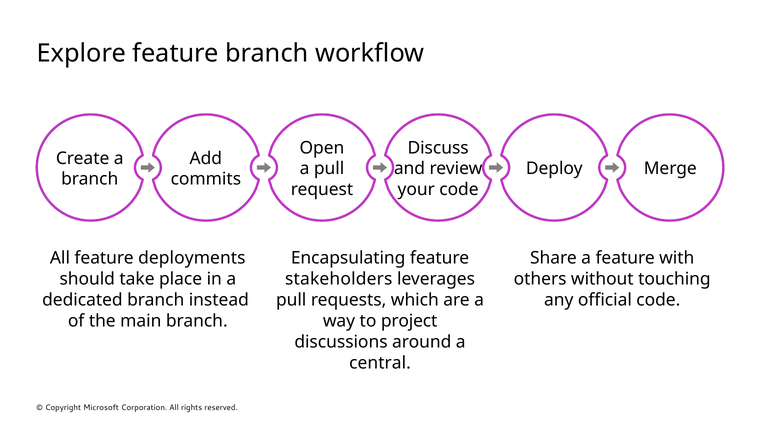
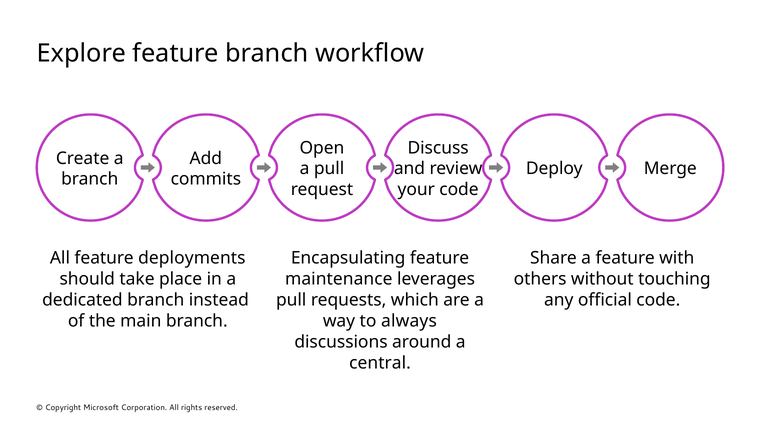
stakeholders: stakeholders -> maintenance (339, 279)
project: project -> always (409, 321)
